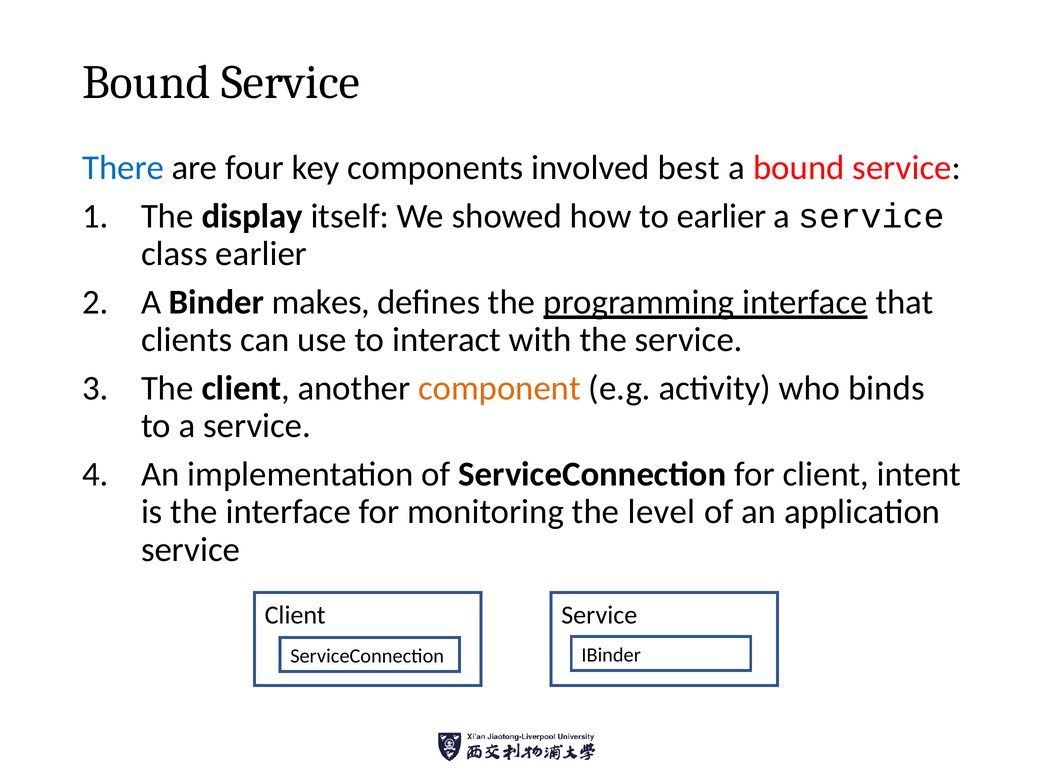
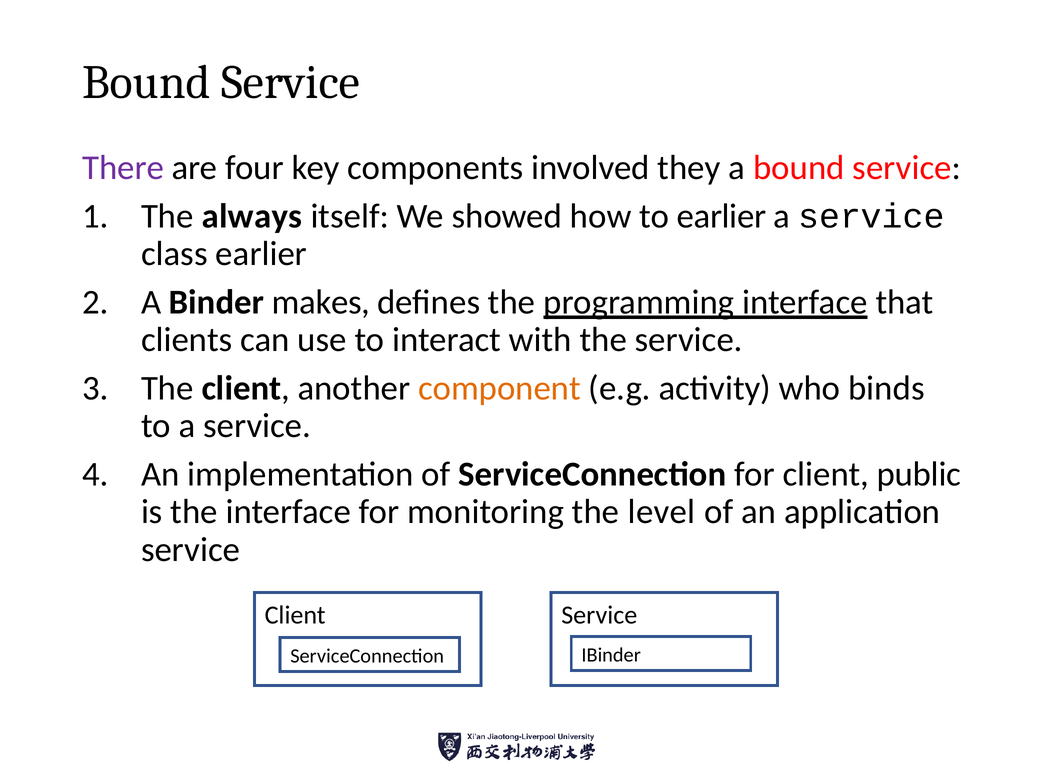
There colour: blue -> purple (123, 168)
best: best -> they (689, 168)
display: display -> always (252, 217)
intent: intent -> public (919, 475)
